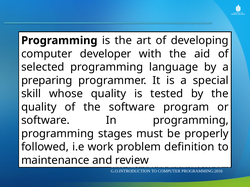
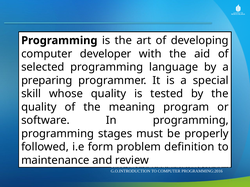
the software: software -> meaning (132, 107)
work: work -> form (101, 147)
